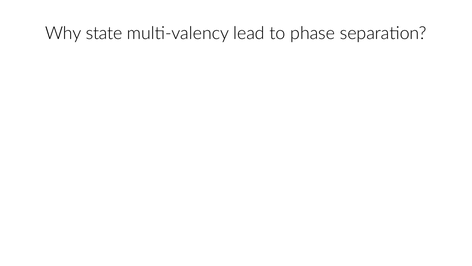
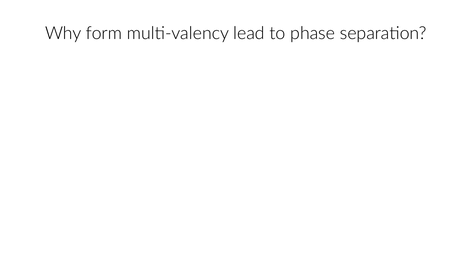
state: state -> form (104, 33)
